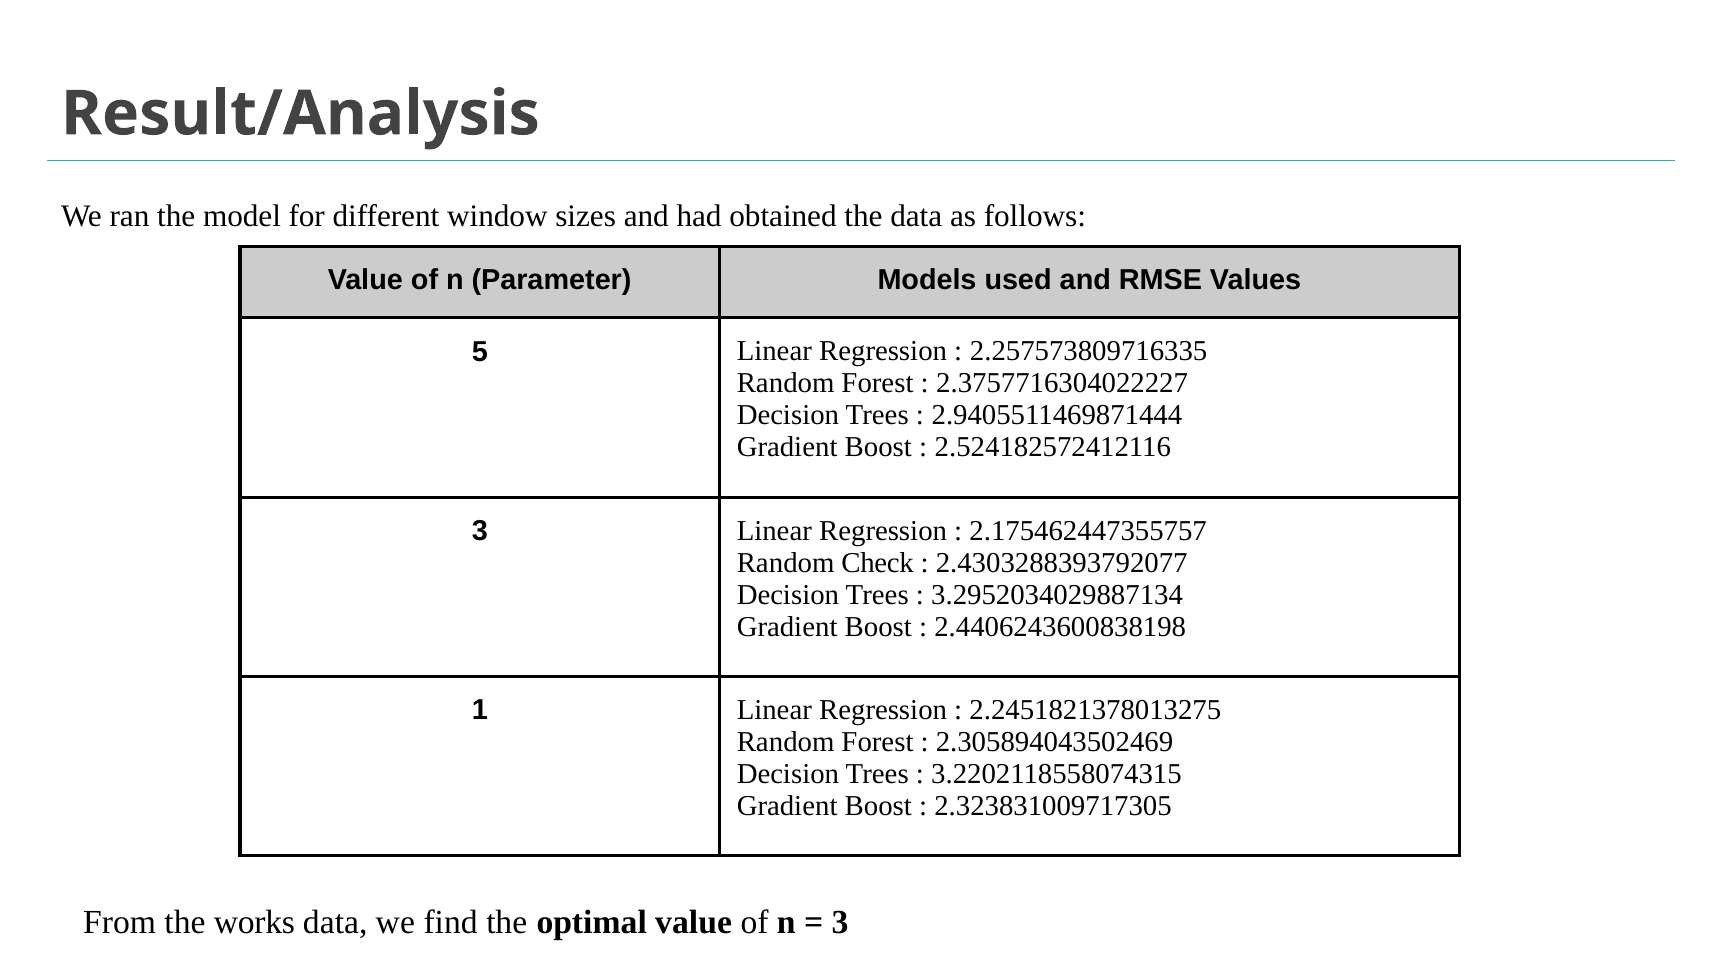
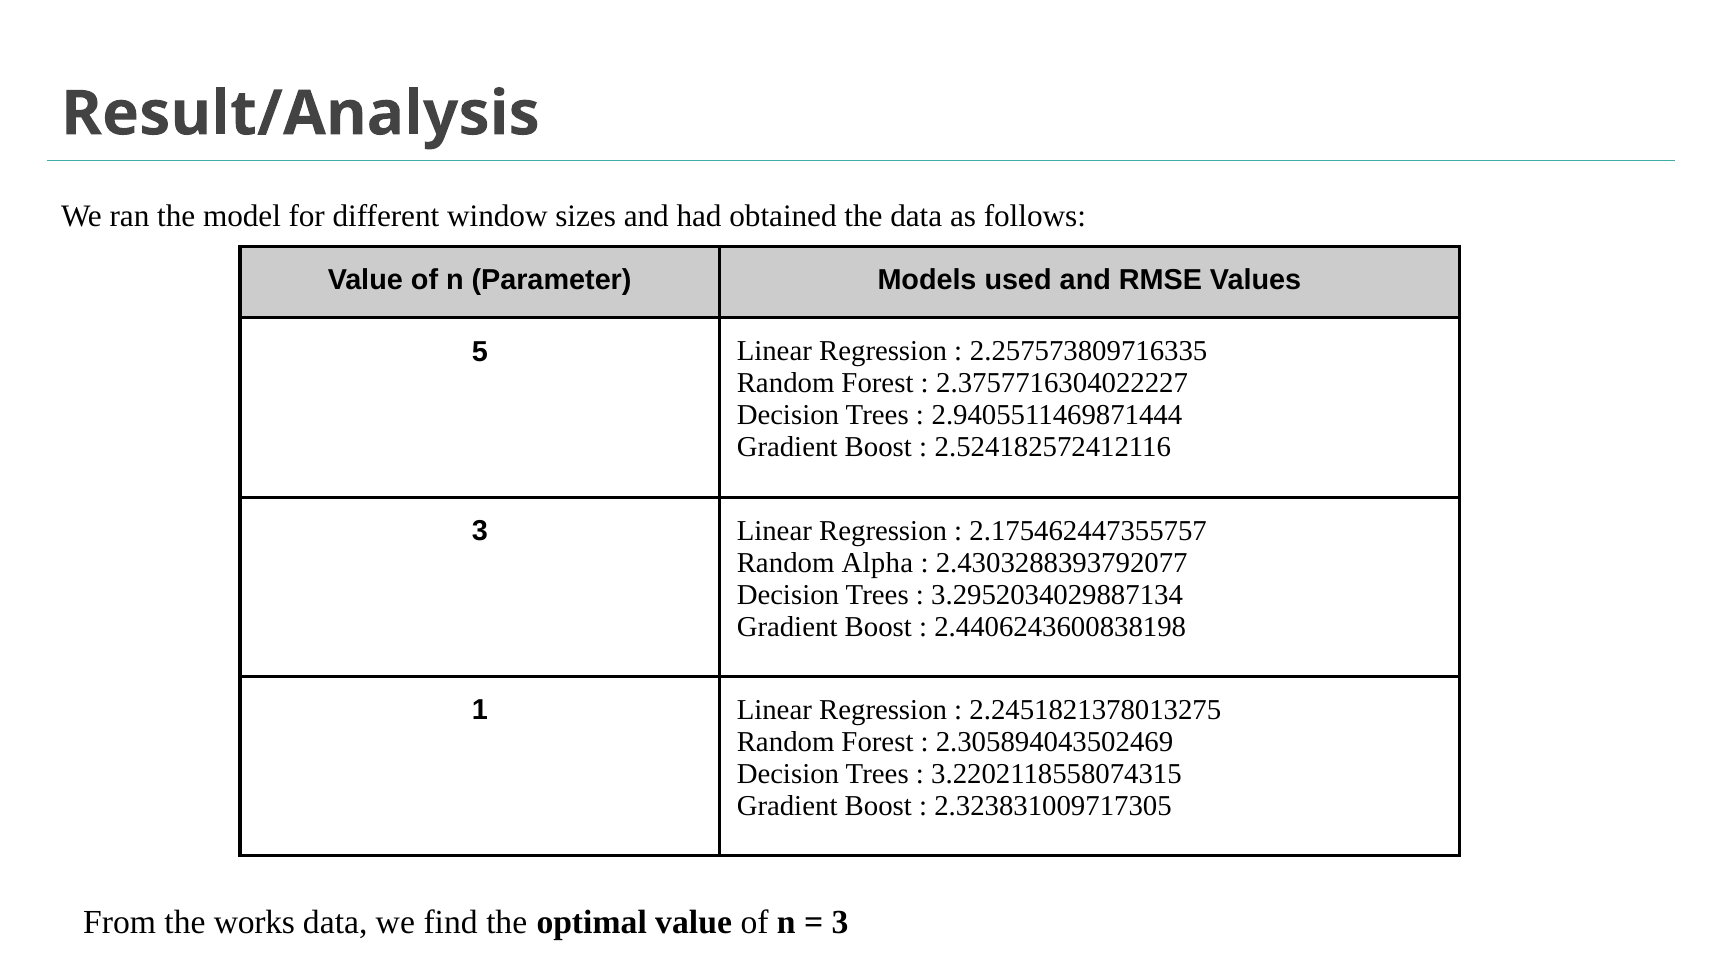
Check: Check -> Alpha (877, 563)
